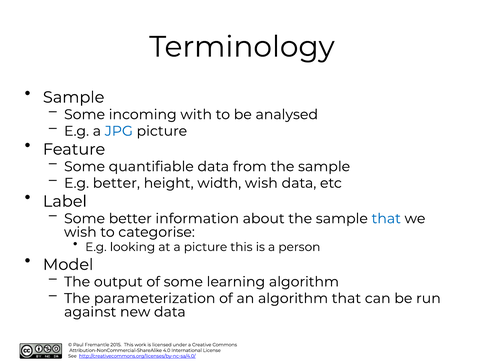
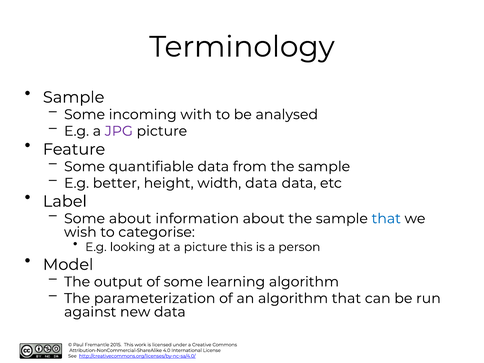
JPG colour: blue -> purple (119, 131)
width wish: wish -> data (261, 183)
Some better: better -> about (130, 219)
